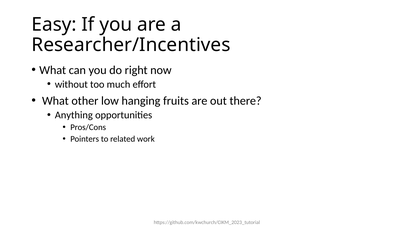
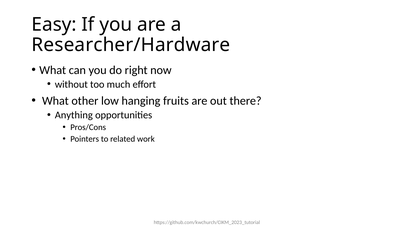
Researcher/Incentives: Researcher/Incentives -> Researcher/Hardware (131, 45)
